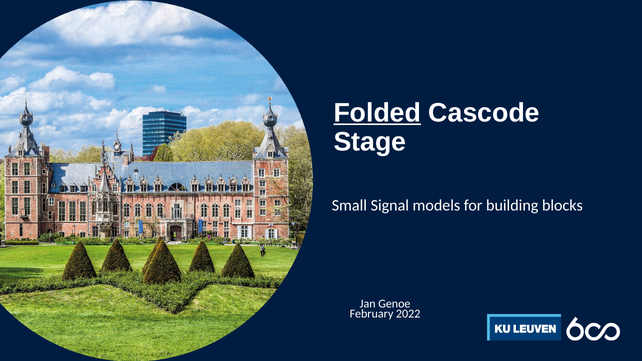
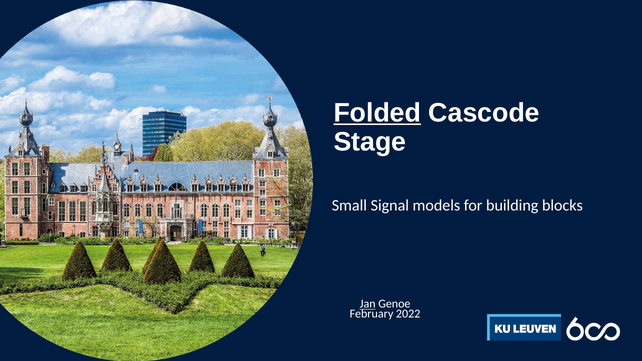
Jan underline: none -> present (368, 304)
